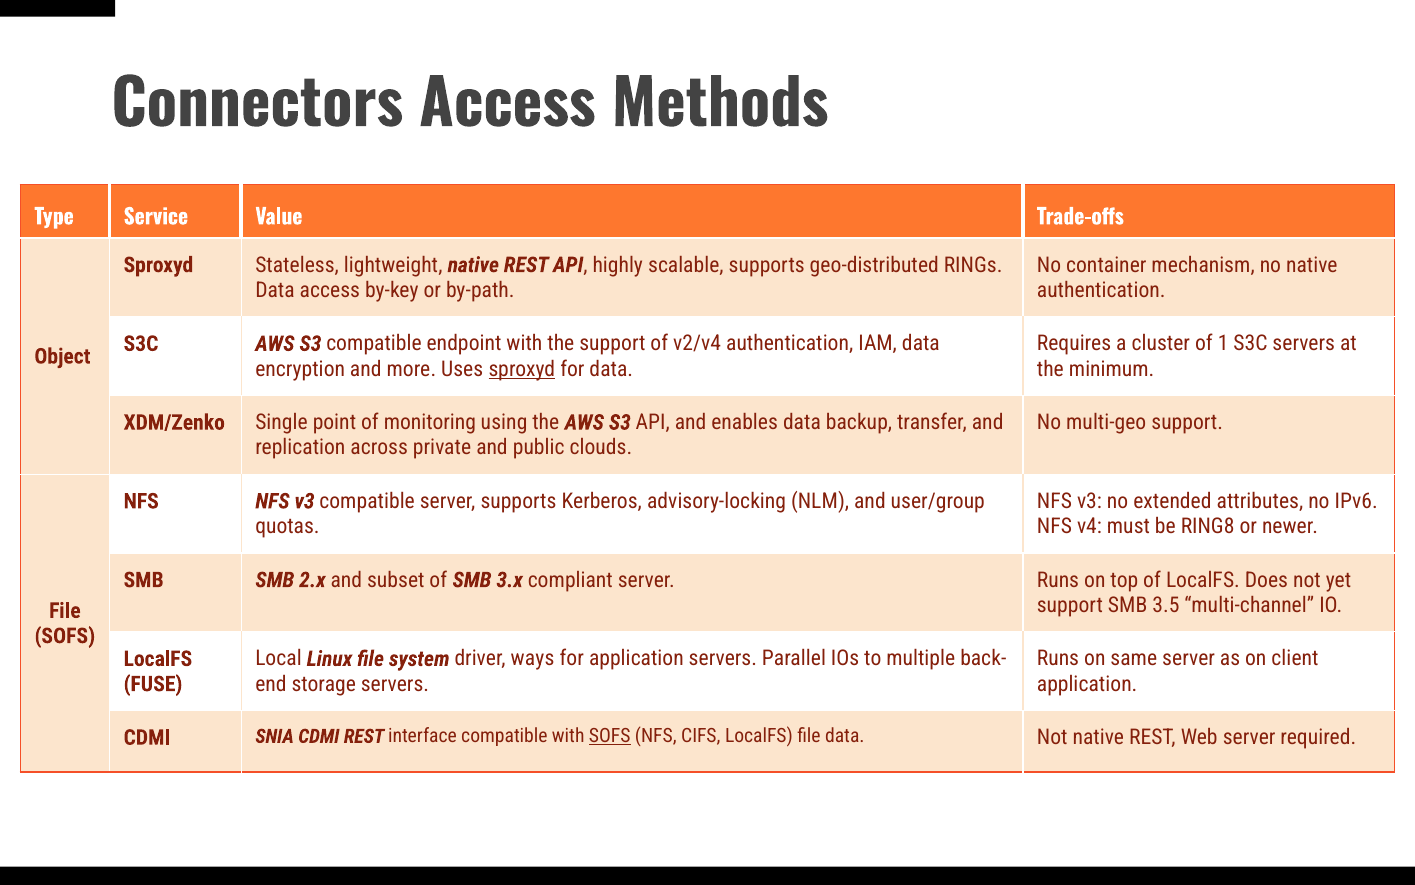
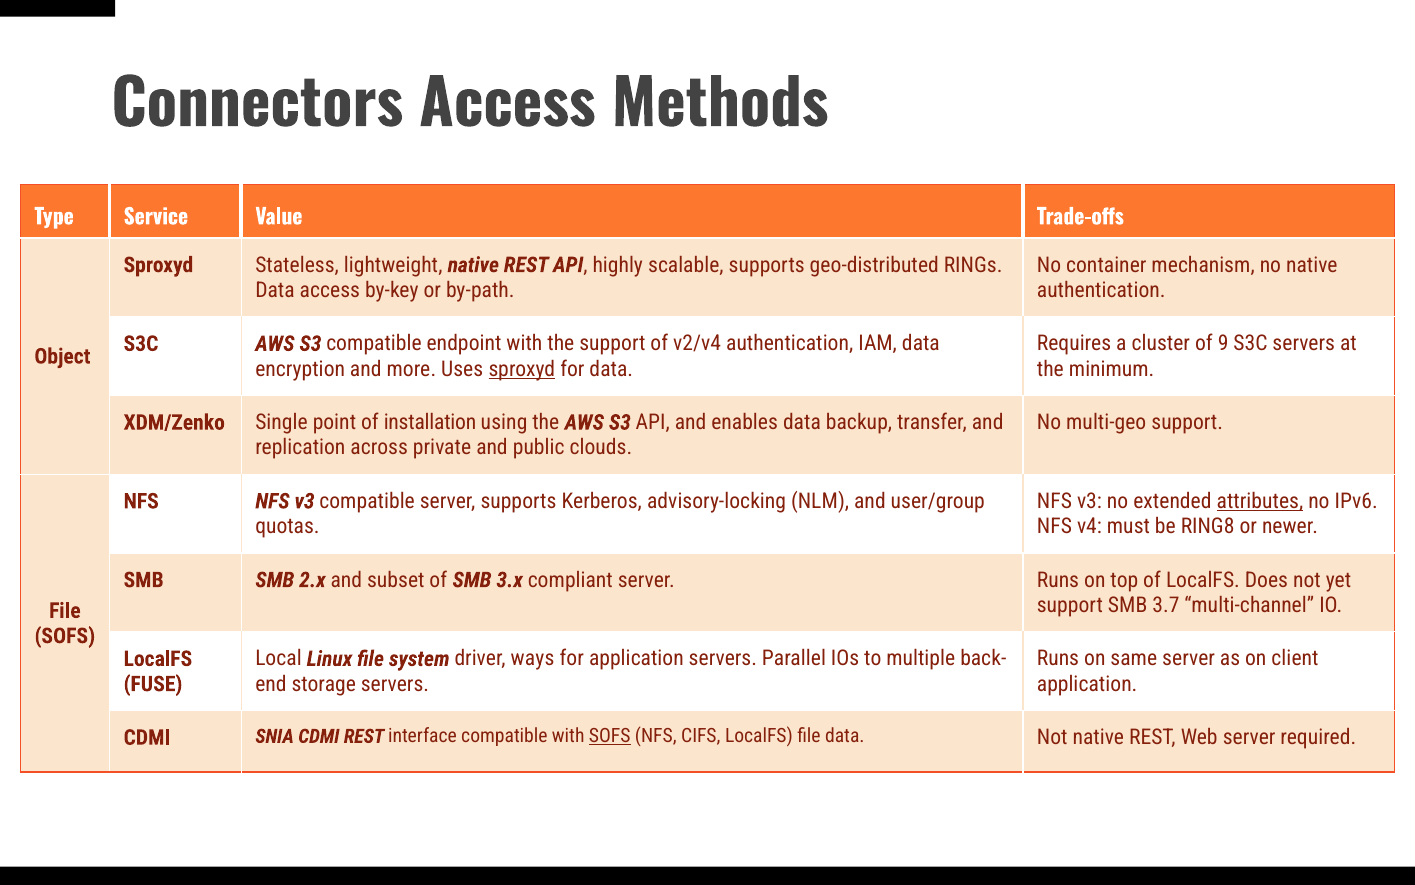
1: 1 -> 9 (1223, 343)
monitoring: monitoring -> installation (430, 422)
attributes underline: none -> present (1260, 501)
3.5: 3.5 -> 3.7 (1166, 605)
